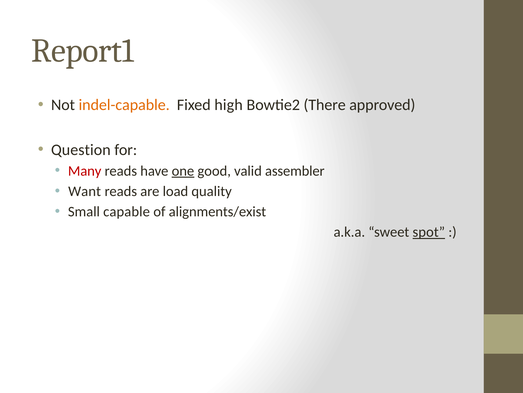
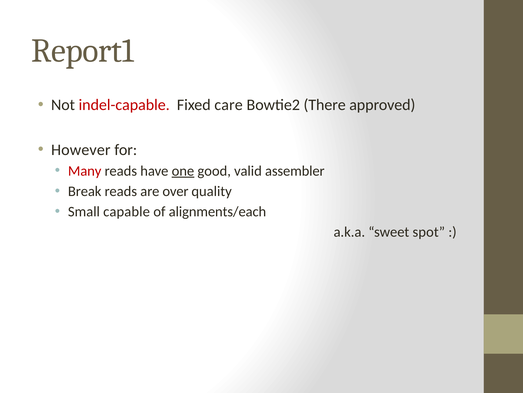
indel-capable colour: orange -> red (124, 105)
high: high -> care (229, 105)
Question: Question -> However (81, 150)
Want: Want -> Break (85, 191)
load: load -> over (176, 191)
alignments/exist: alignments/exist -> alignments/each (217, 211)
spot underline: present -> none (429, 232)
